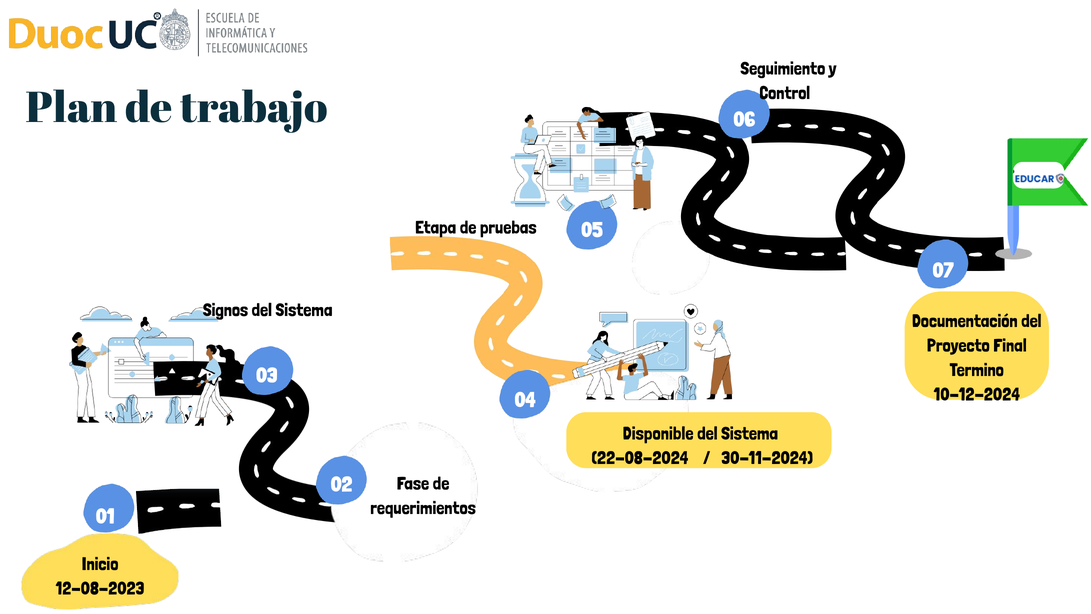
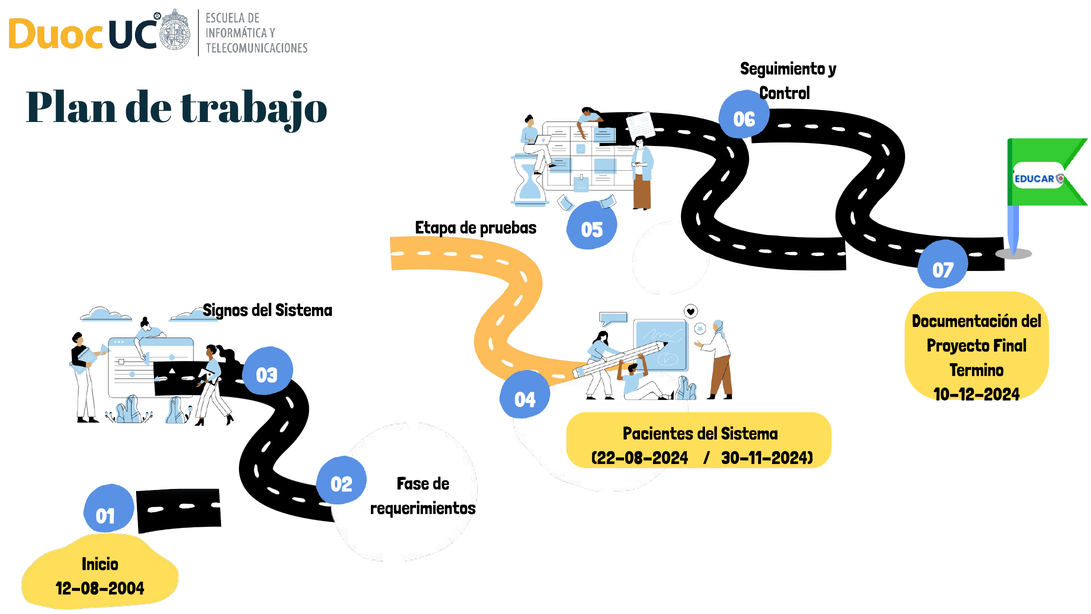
Disponible: Disponible -> Pacientes (658, 434)
12-08-2023: 12-08-2023 -> 12-08-2004 (100, 588)
